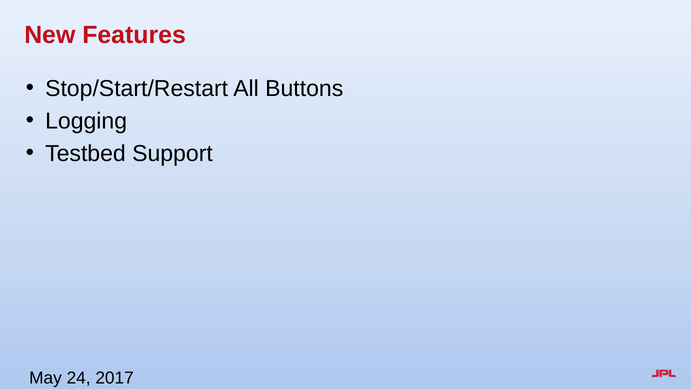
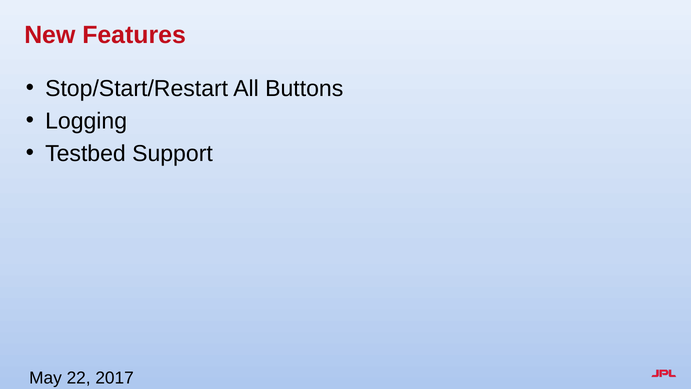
24: 24 -> 22 (79, 378)
